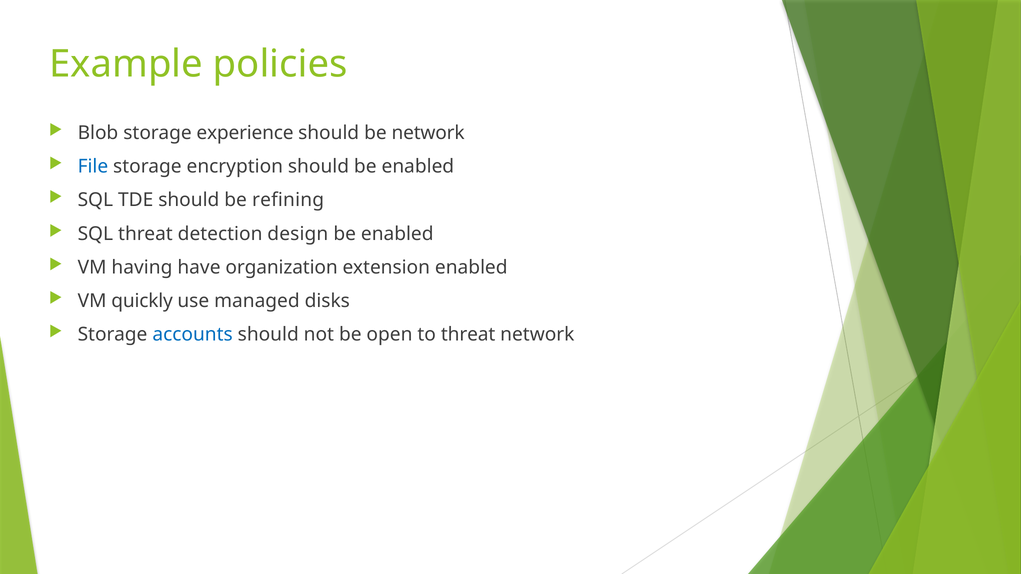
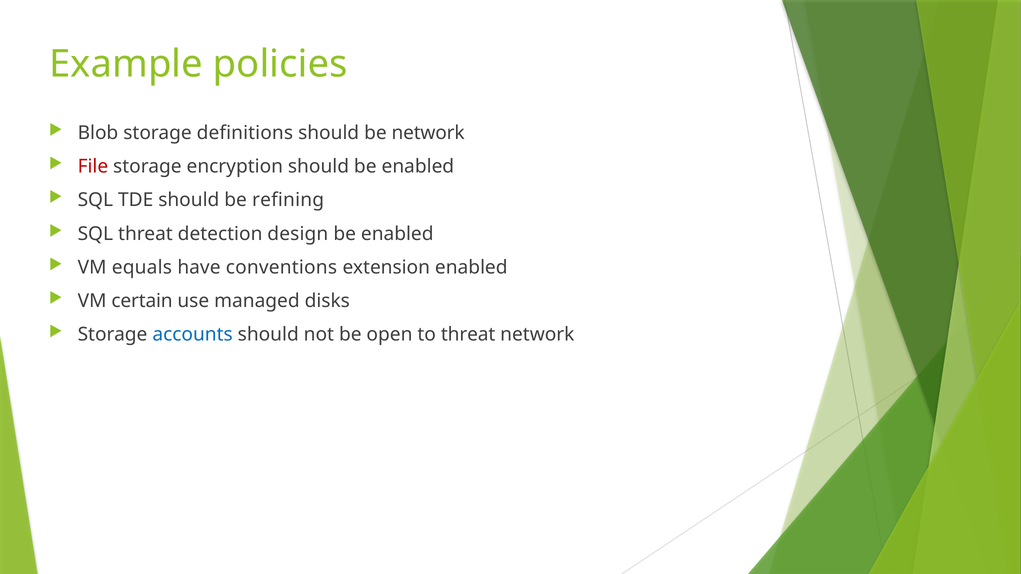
experience: experience -> definitions (245, 133)
File colour: blue -> red (93, 167)
having: having -> equals (142, 268)
organization: organization -> conventions (281, 268)
quickly: quickly -> certain (142, 301)
